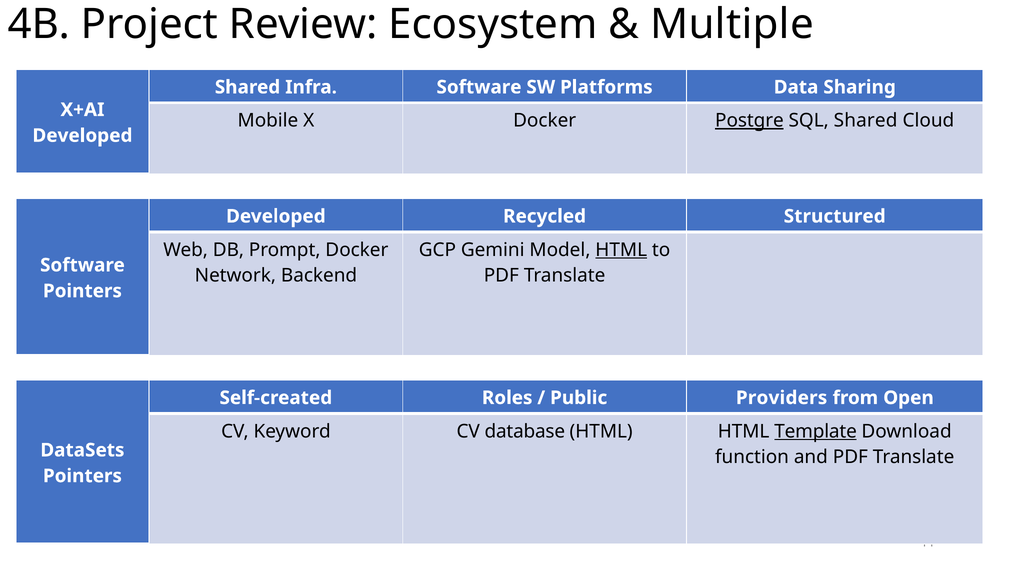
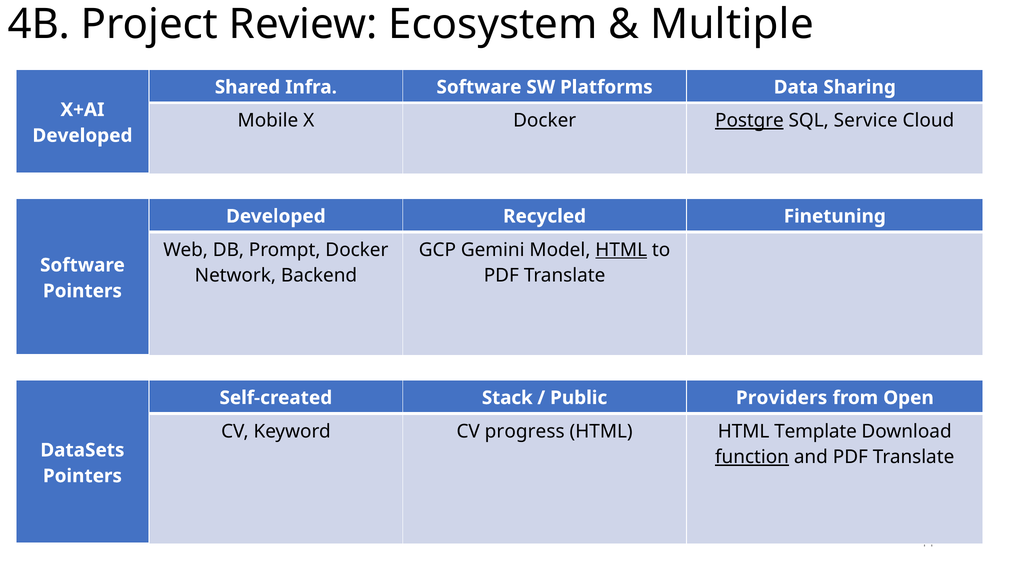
SQL Shared: Shared -> Service (866, 121)
Structured: Structured -> Finetuning (835, 216)
Roles: Roles -> Stack (507, 398)
database: database -> progress (525, 431)
Template underline: present -> none (816, 431)
function underline: none -> present (752, 457)
